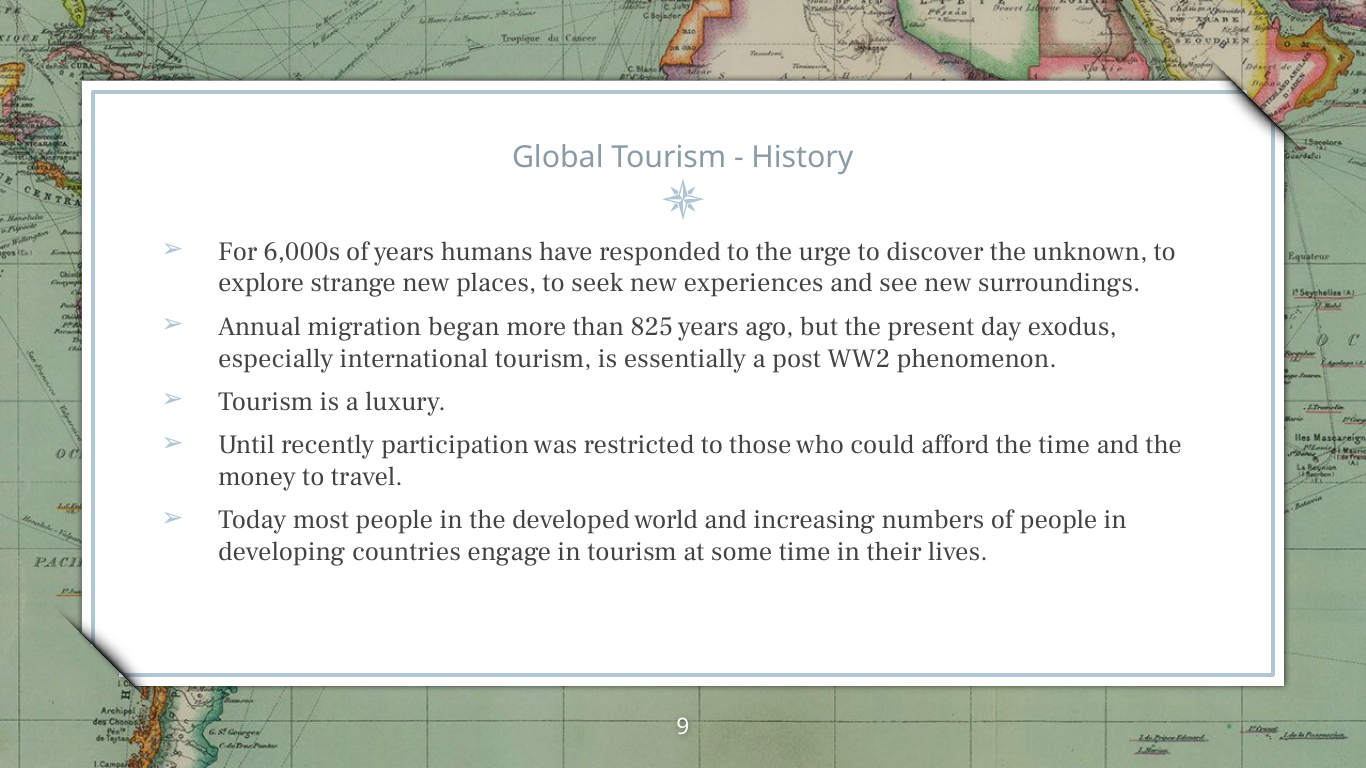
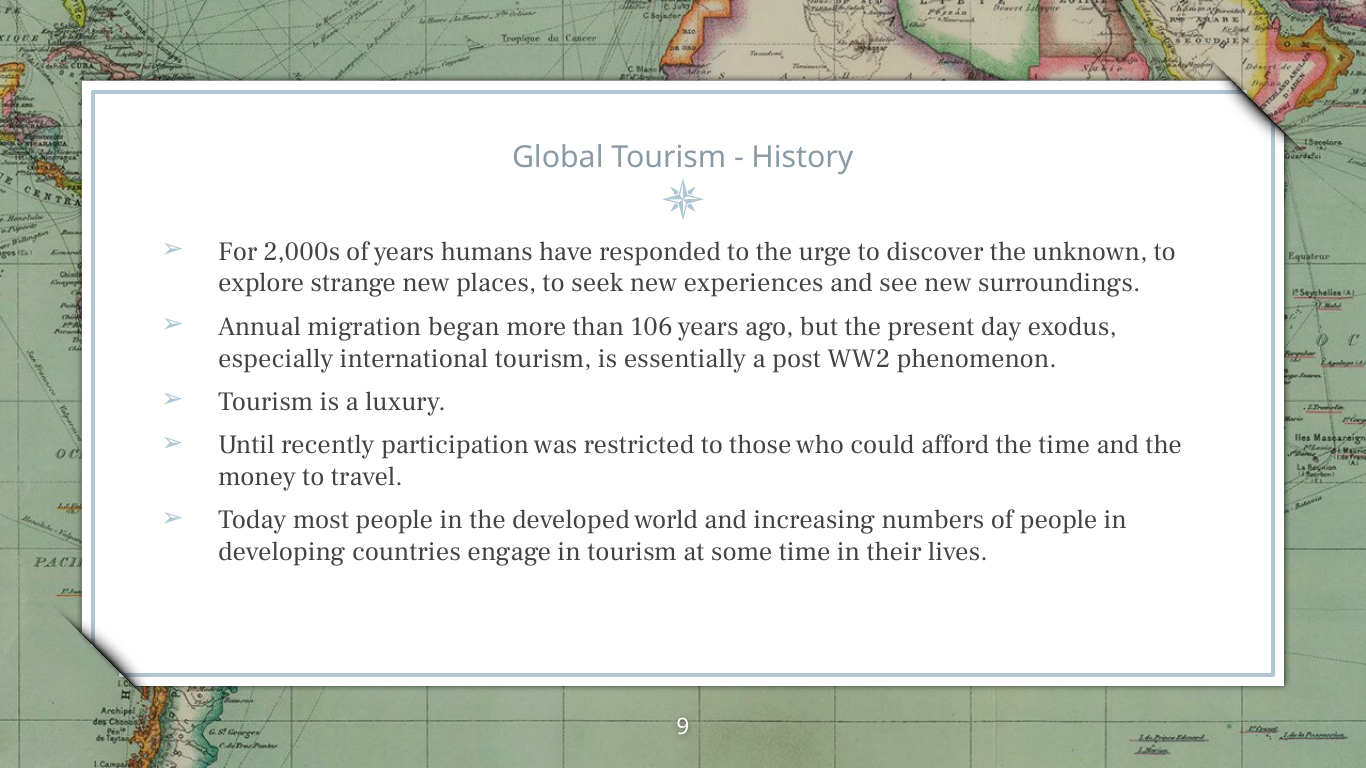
6,000s: 6,000s -> 2,000s (302, 251)
825: 825 -> 106 (652, 327)
